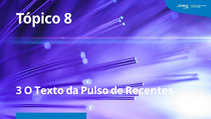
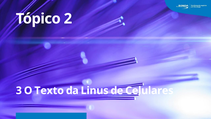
8: 8 -> 2 (68, 19)
Pulso: Pulso -> Linus (95, 90)
Recentes: Recentes -> Celulares (149, 90)
